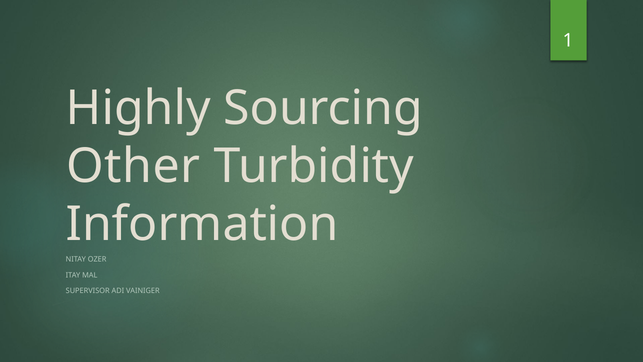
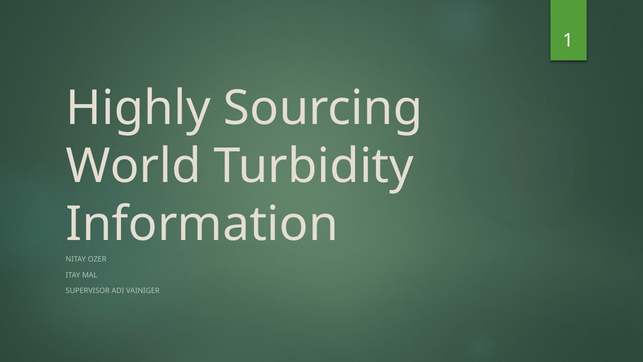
Other: Other -> World (133, 166)
